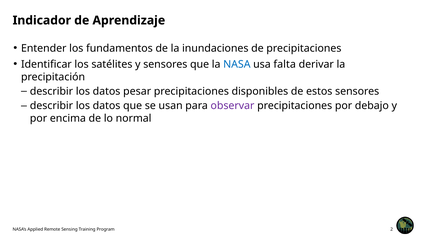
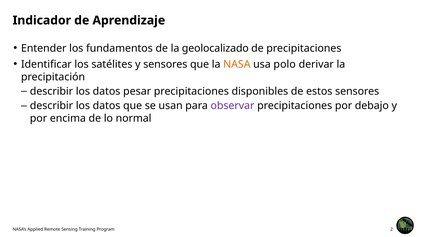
inundaciones: inundaciones -> geolocalizado (215, 48)
NASA colour: blue -> orange (237, 64)
falta: falta -> polo (285, 64)
